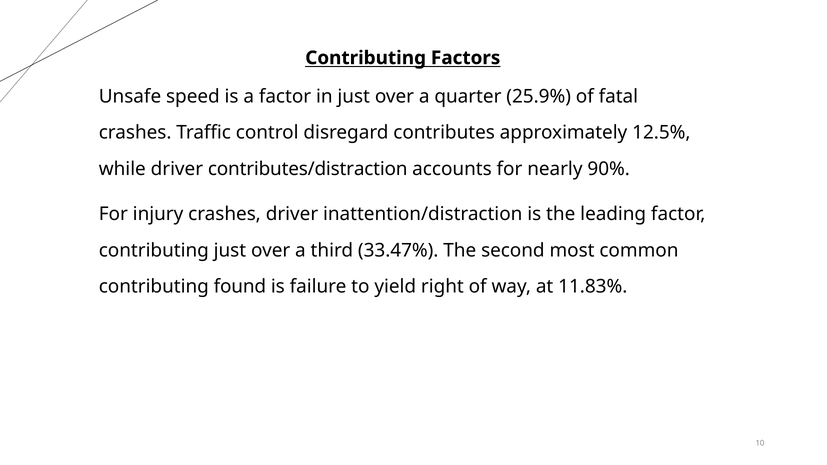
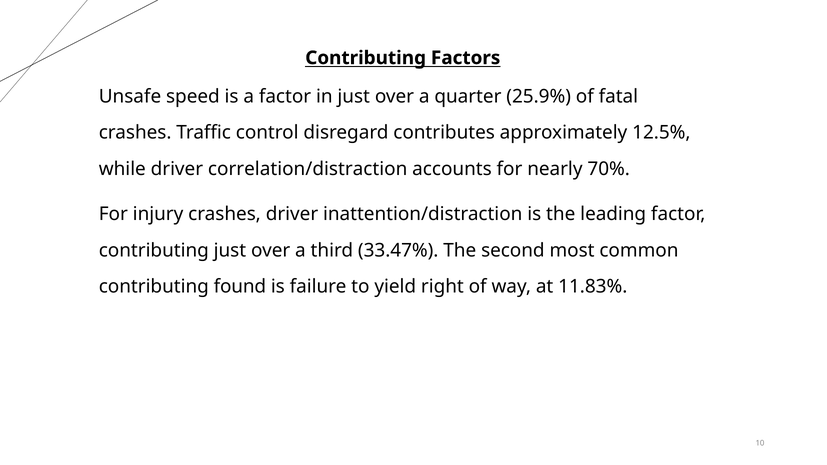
contributes/distraction: contributes/distraction -> correlation/distraction (308, 169)
90%: 90% -> 70% (609, 169)
